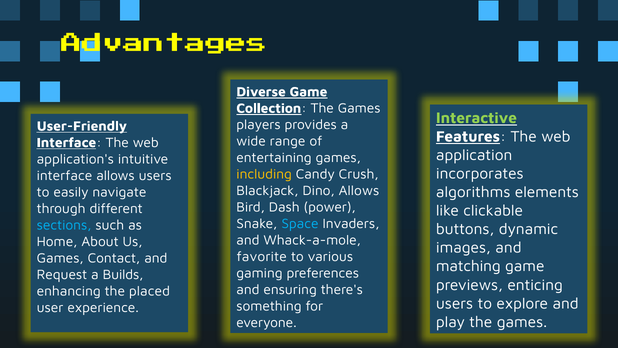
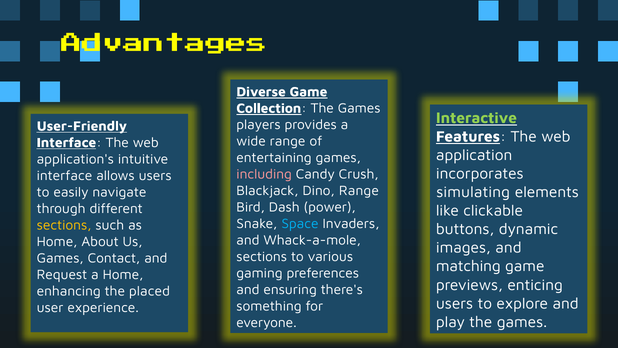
including colour: yellow -> pink (264, 174)
Dino Allows: Allows -> Range (359, 191)
algorithms: algorithms -> simulating (473, 192)
sections colour: light blue -> yellow (64, 225)
favorite: favorite -> sections (262, 256)
a Builds: Builds -> Home (123, 274)
